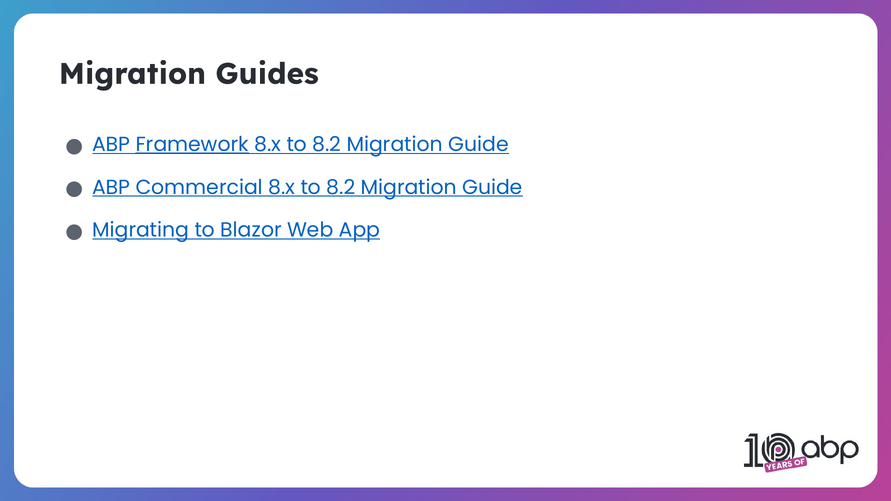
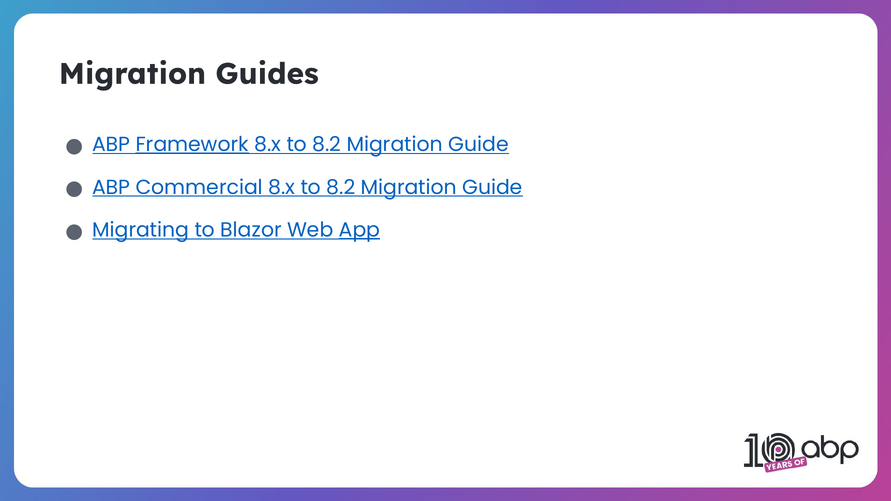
App underline: none -> present (359, 230)
